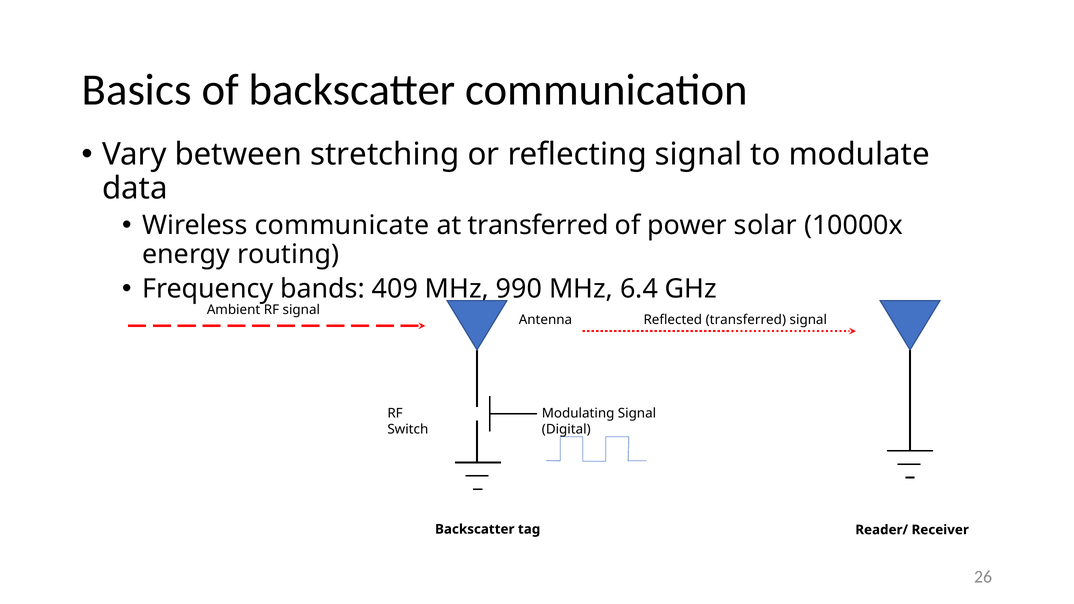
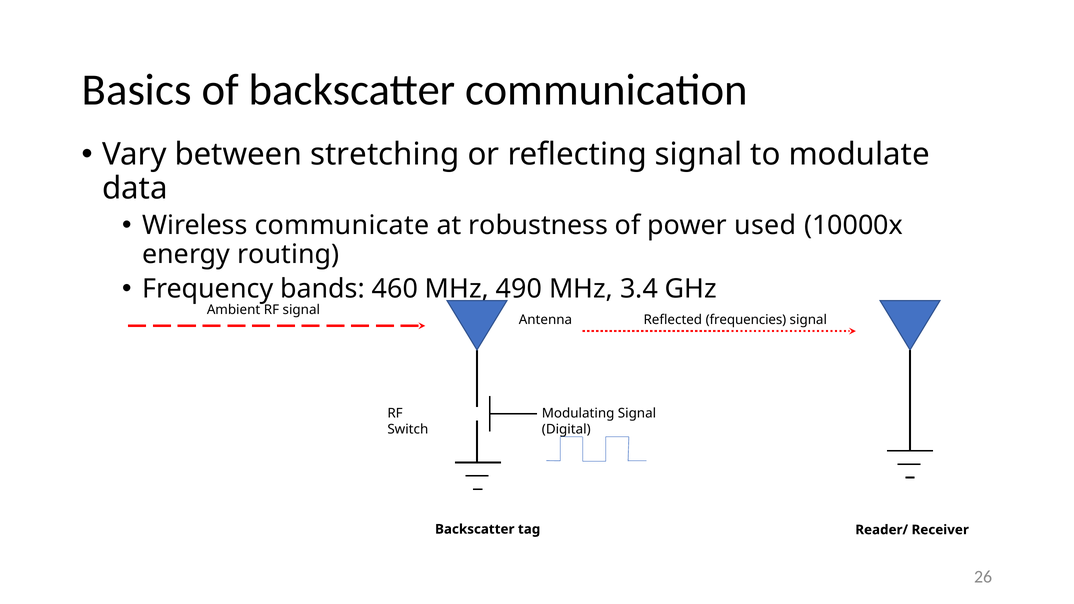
at transferred: transferred -> robustness (538, 225)
solar: solar -> used (765, 225)
409: 409 -> 460 (395, 289)
990: 990 -> 490 (519, 289)
6.4: 6.4 -> 3.4 (639, 289)
Reflected transferred: transferred -> frequencies (746, 320)
